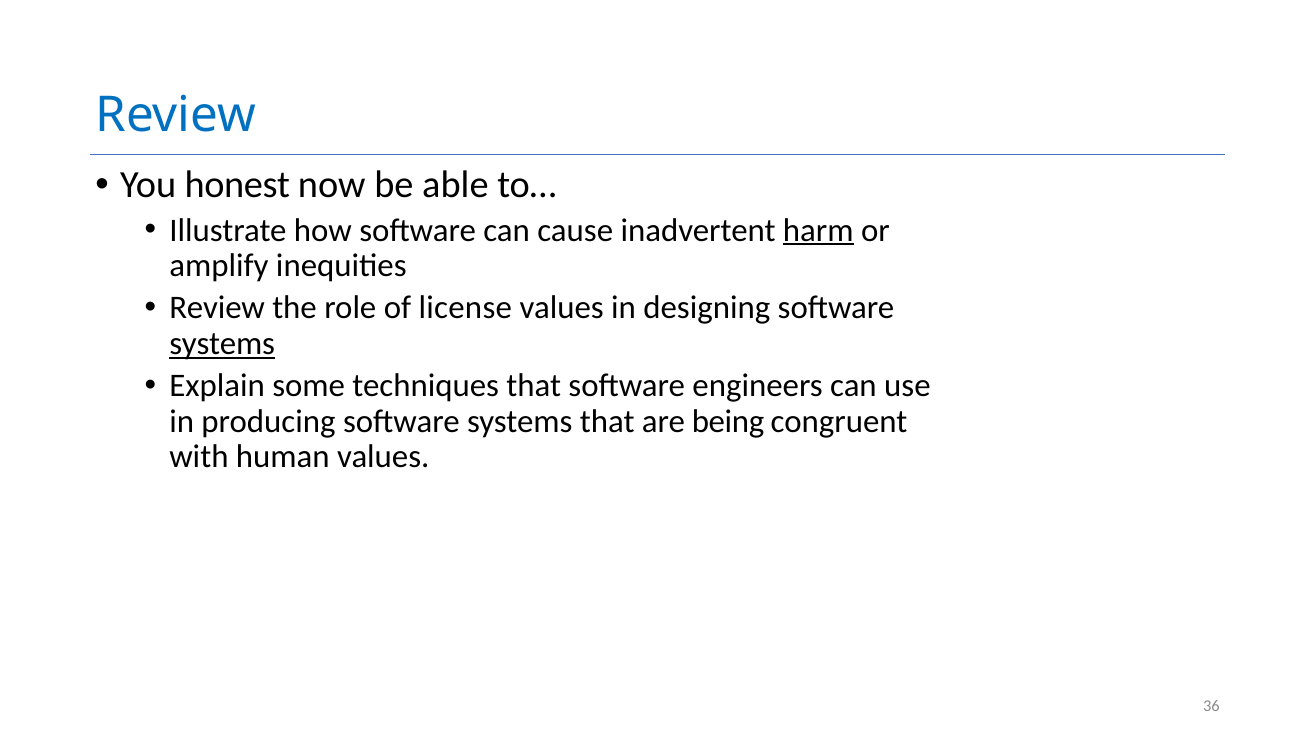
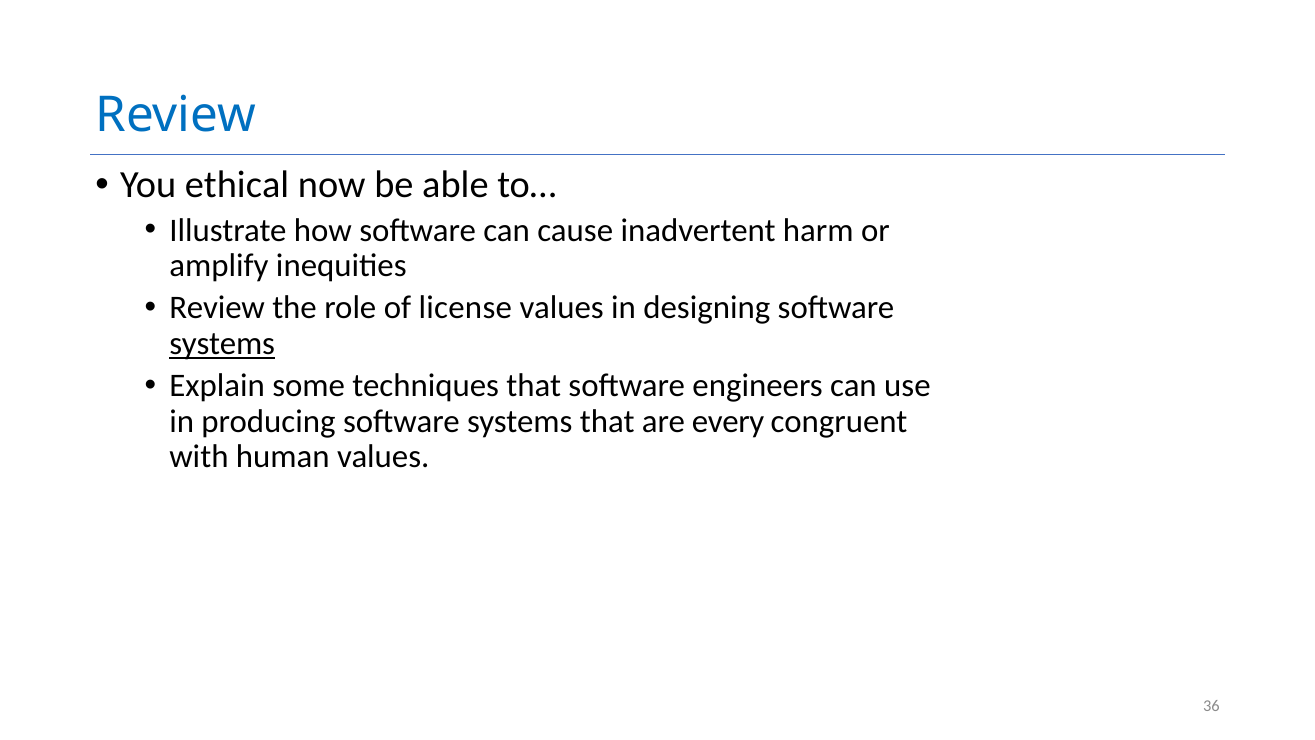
honest: honest -> ethical (237, 185)
harm underline: present -> none (818, 230)
being: being -> every (728, 421)
